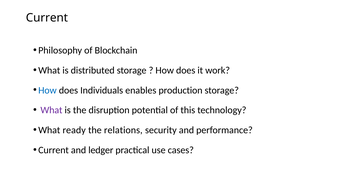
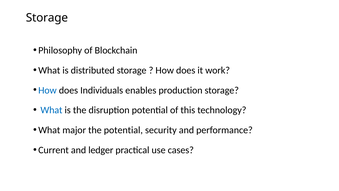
Current: Current -> Storage (47, 18)
What colour: purple -> blue (51, 110)
ready: ready -> major (74, 130)
the relations: relations -> potential (123, 130)
